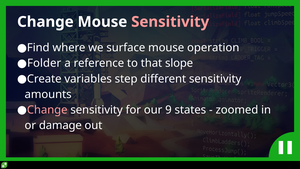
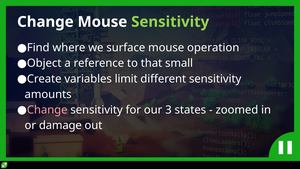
Sensitivity colour: pink -> light green (170, 22)
Folder: Folder -> Object (44, 63)
slope: slope -> small (179, 63)
step: step -> limit (126, 79)
9: 9 -> 3 (168, 110)
